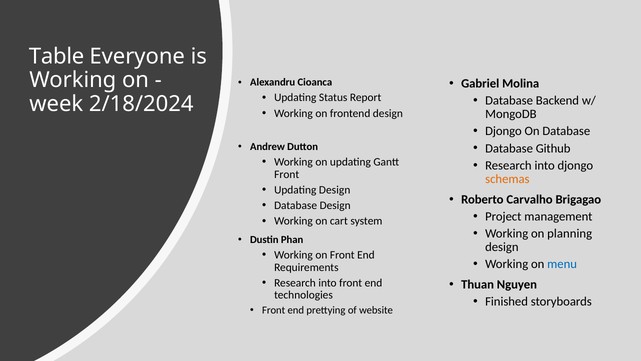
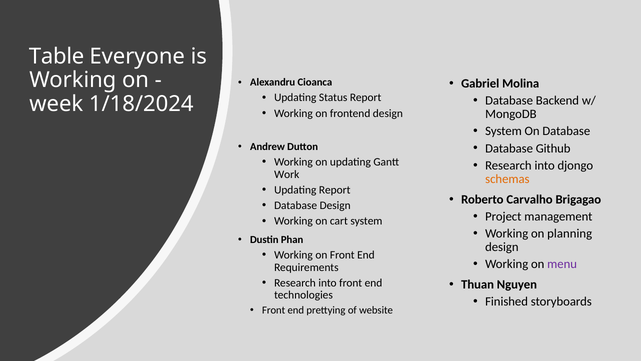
2/18/2024: 2/18/2024 -> 1/18/2024 (141, 104)
Djongo: Djongo -> System (504, 131)
Front: Front -> Work (287, 174)
Updating Design: Design -> Report (335, 190)
menu colour: blue -> purple (562, 264)
